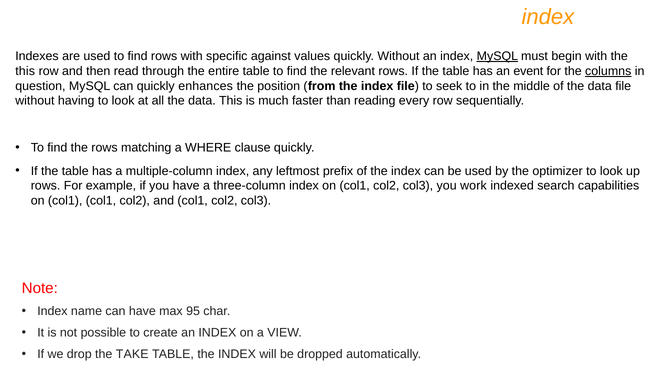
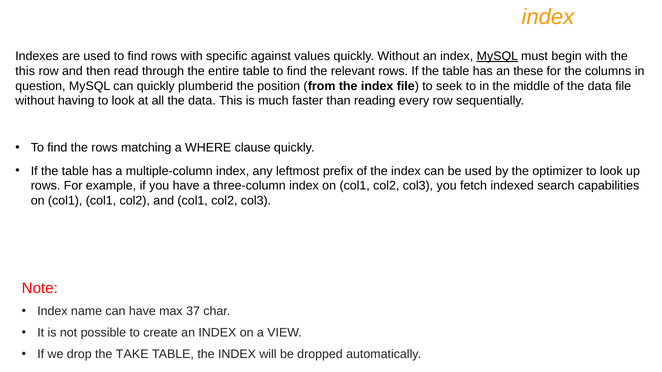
event: event -> these (528, 71)
columns underline: present -> none (608, 71)
enhances: enhances -> plumberid (206, 86)
work: work -> fetch (474, 186)
95: 95 -> 37 (193, 312)
